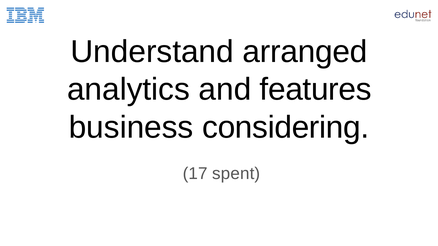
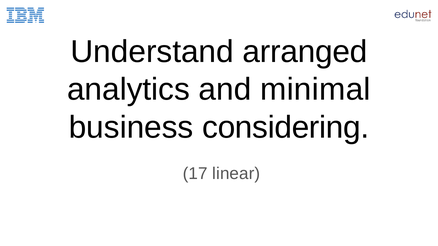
features: features -> minimal (315, 90)
spent: spent -> linear (236, 174)
